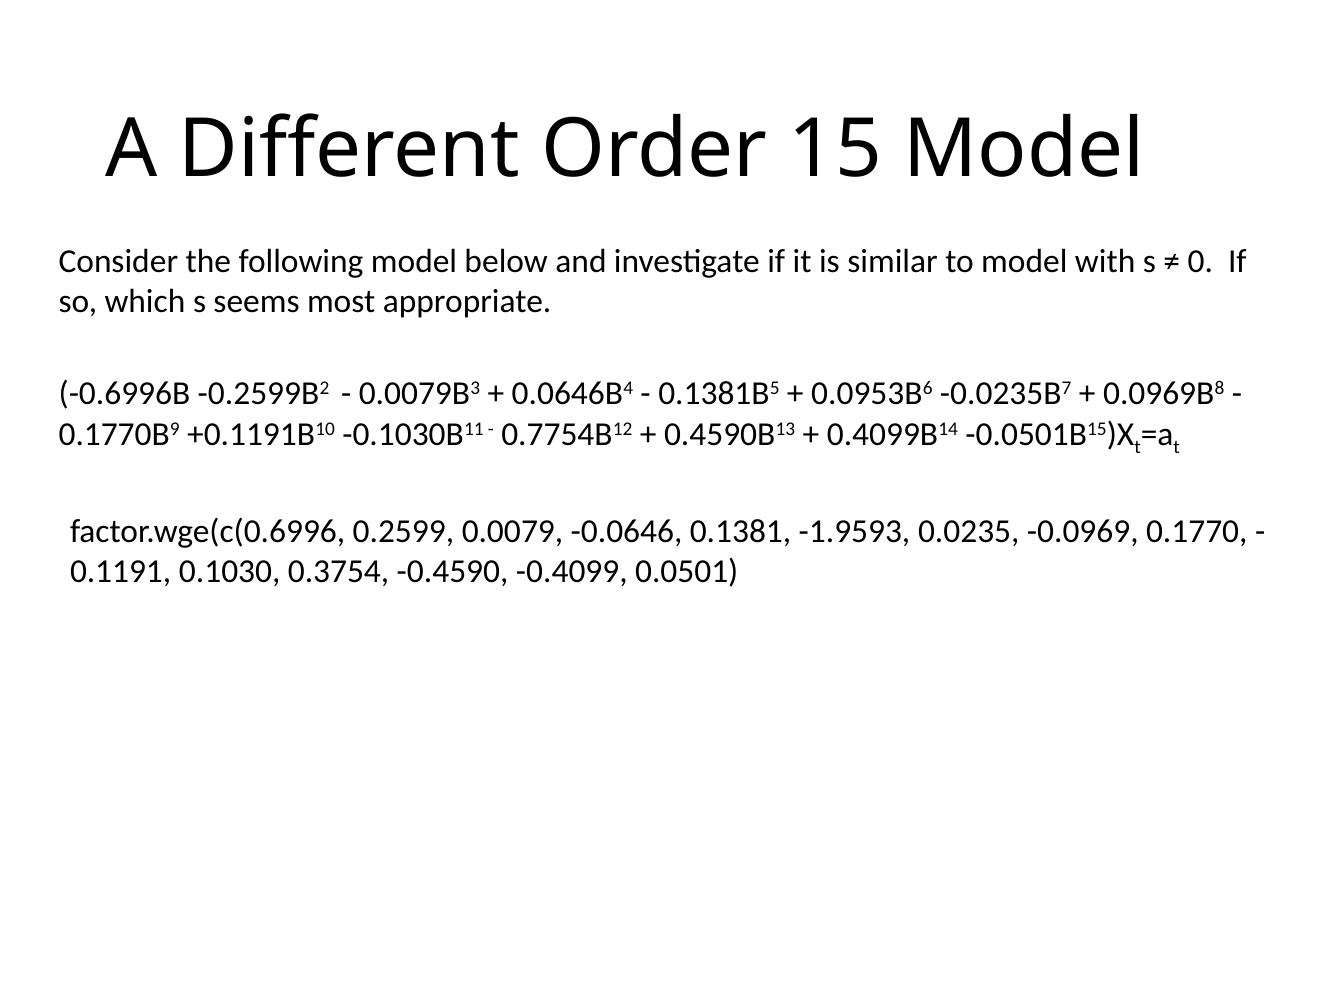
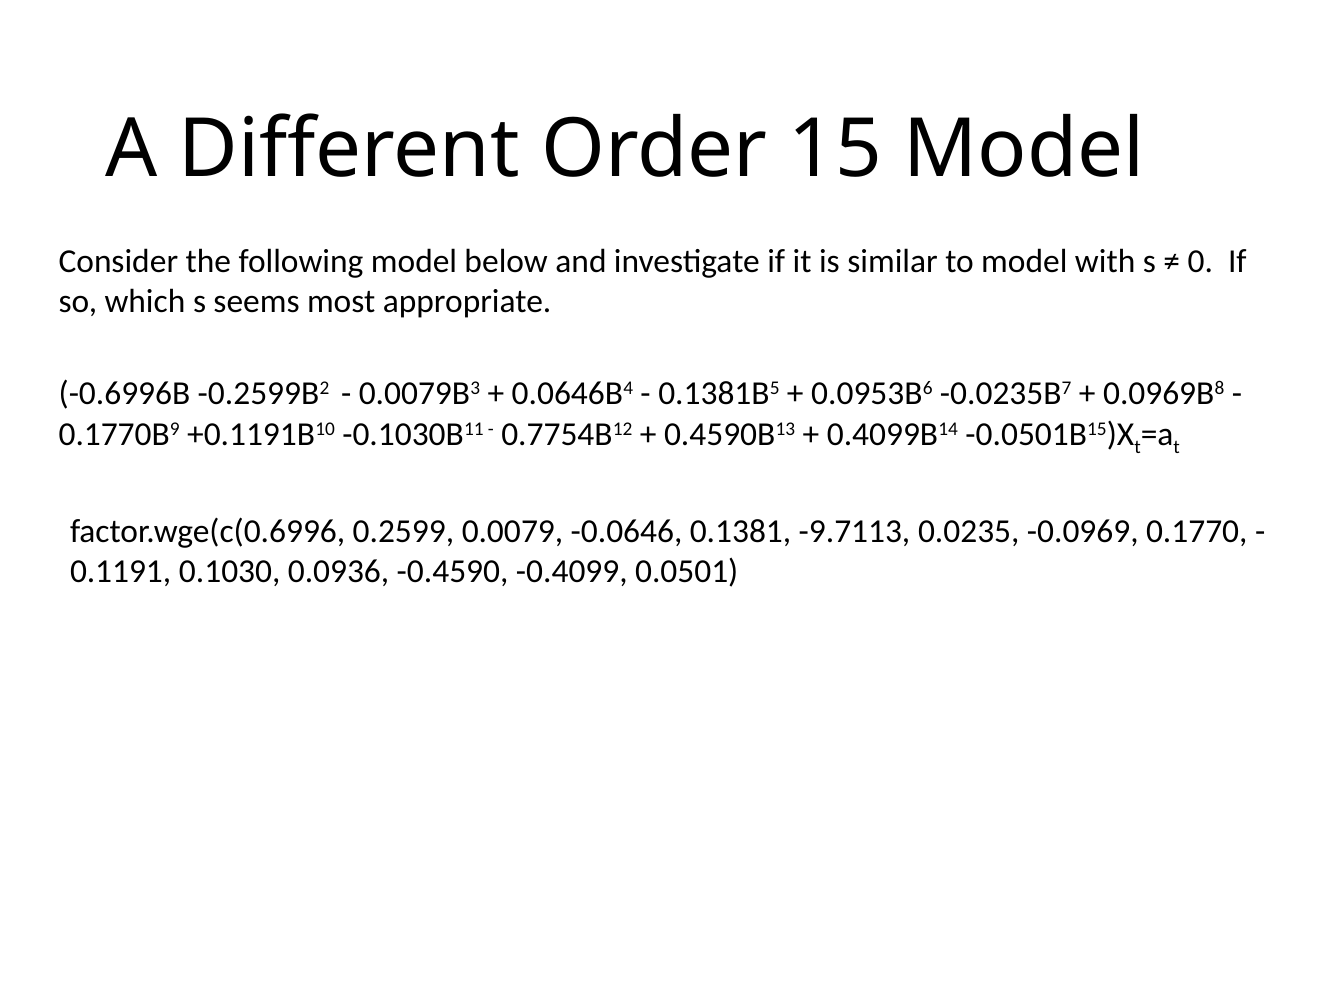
-1.9593: -1.9593 -> -9.7113 (854, 531)
0.3754: 0.3754 -> 0.0936 (339, 571)
